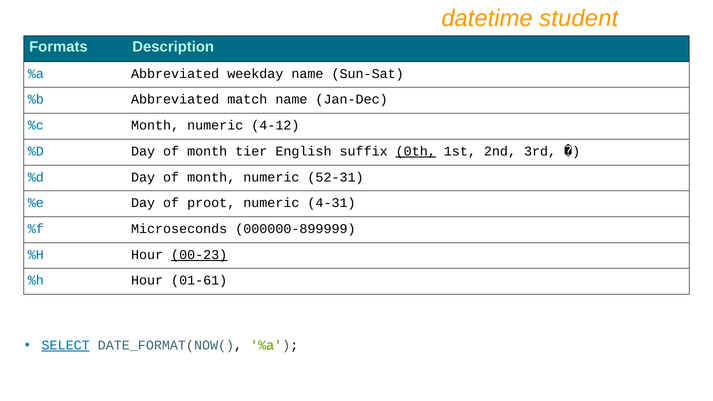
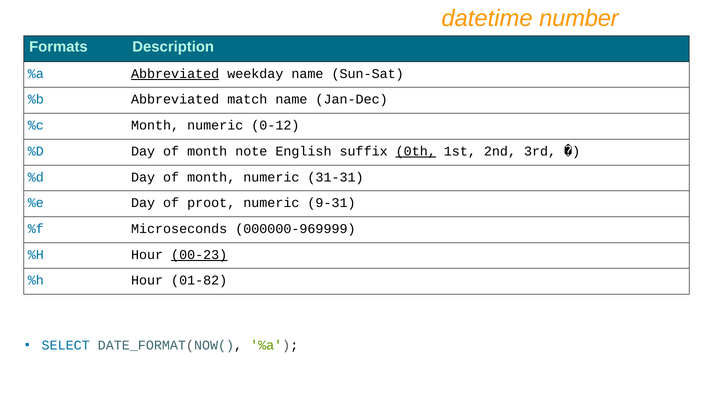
student: student -> number (579, 19)
Abbreviated underline: none -> present (175, 74)
4-12: 4-12 -> 0-12 (275, 125)
tier: tier -> note (251, 151)
52-31: 52-31 -> 31-31 (336, 177)
4-31: 4-31 -> 9-31 (332, 203)
000000-899999: 000000-899999 -> 000000-969999 (295, 229)
01-61: 01-61 -> 01-82 (199, 281)
SELECT underline: present -> none (66, 345)
